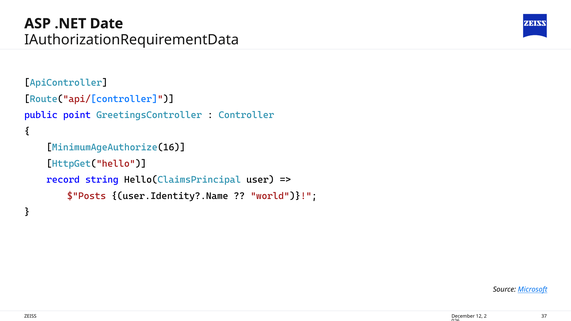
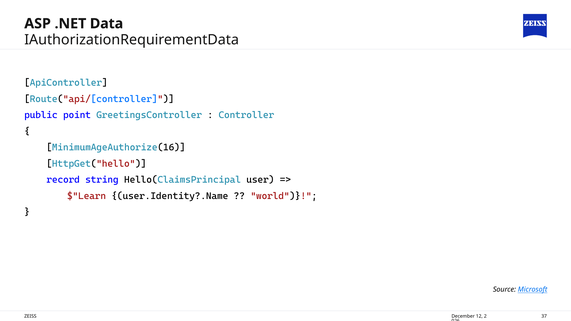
Date: Date -> Data (107, 24)
$"Posts: $"Posts -> $"Learn (87, 196)
